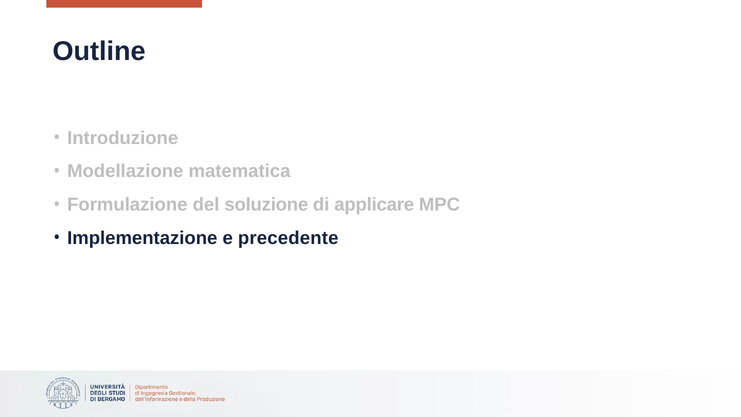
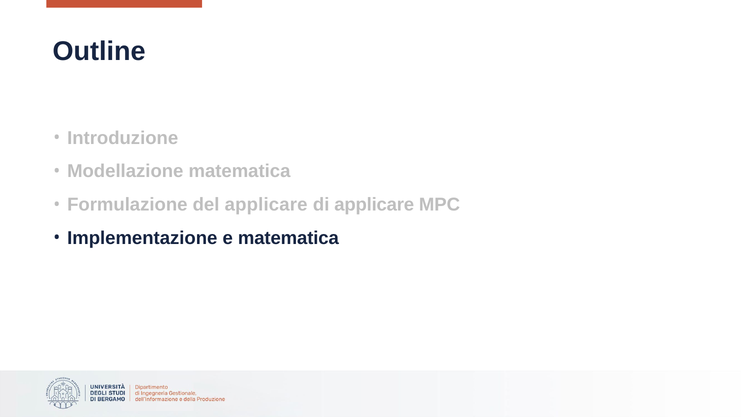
del soluzione: soluzione -> applicare (266, 205)
e precedente: precedente -> matematica (288, 238)
